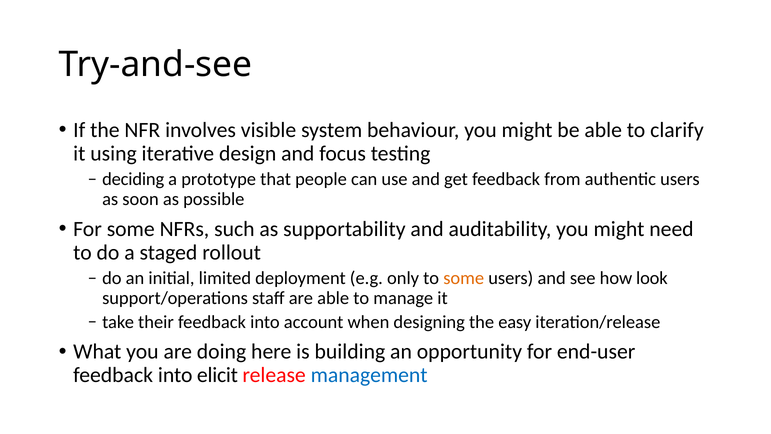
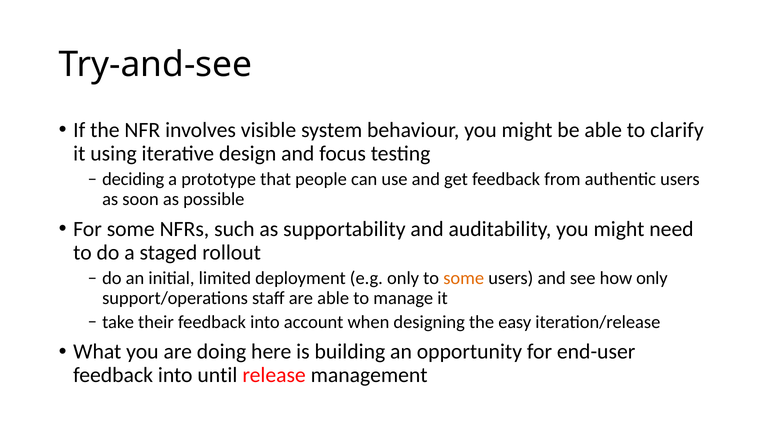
how look: look -> only (652, 278)
elicit: elicit -> until (217, 375)
management colour: blue -> black (369, 375)
